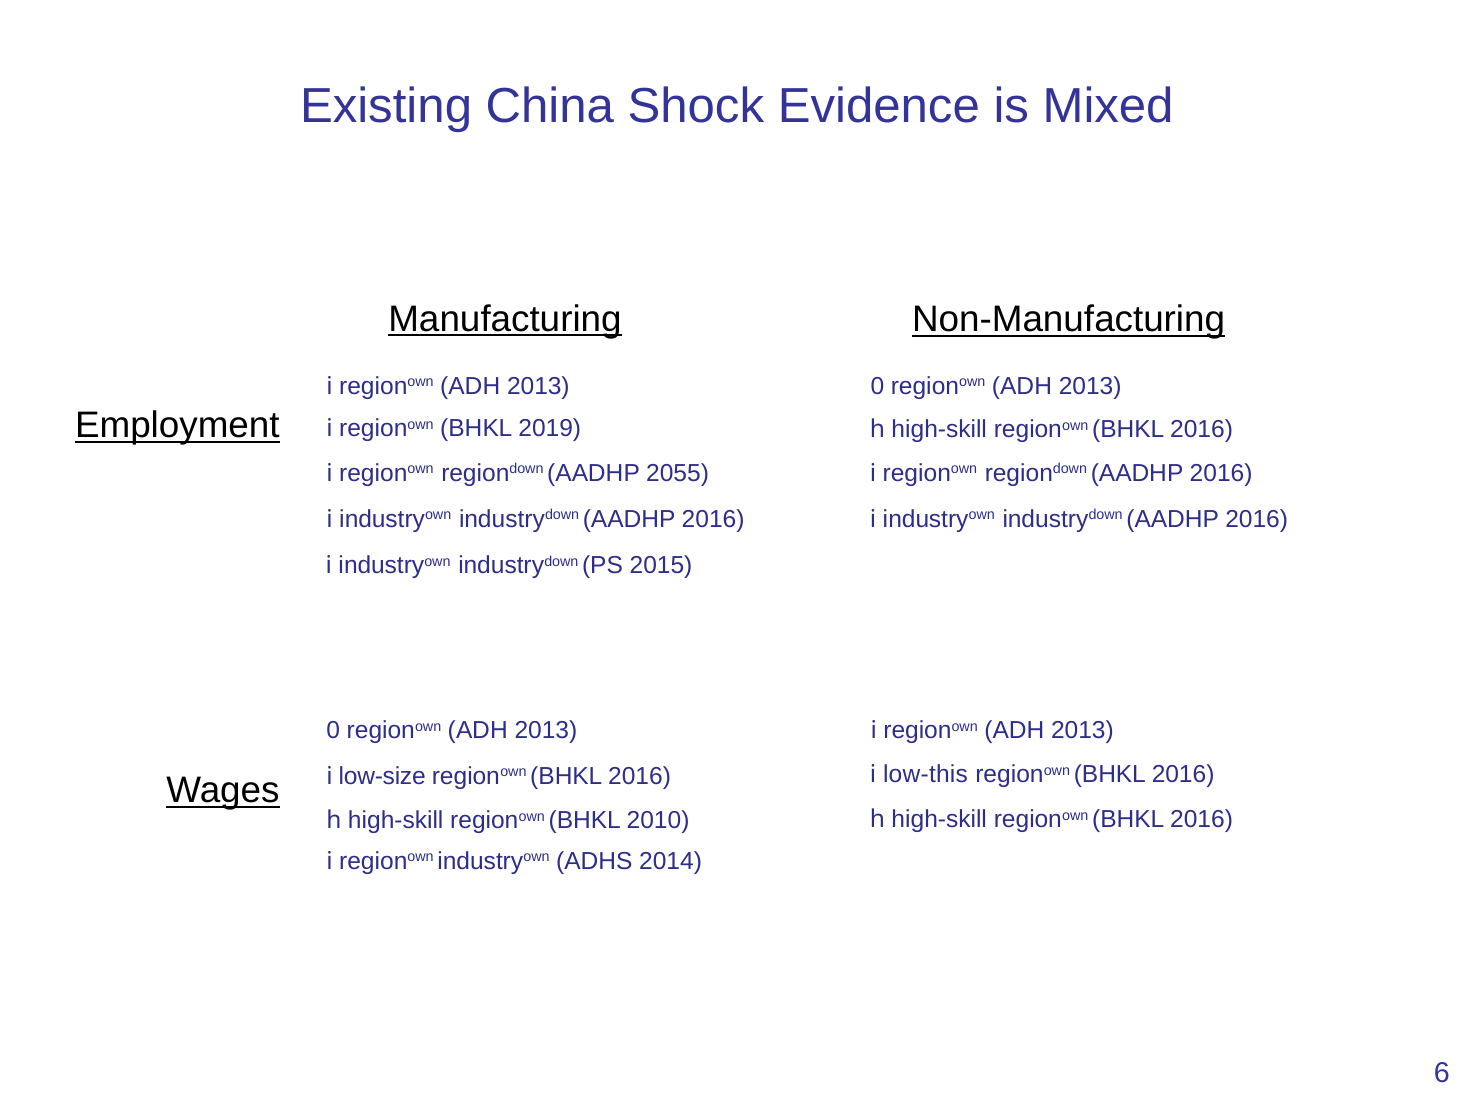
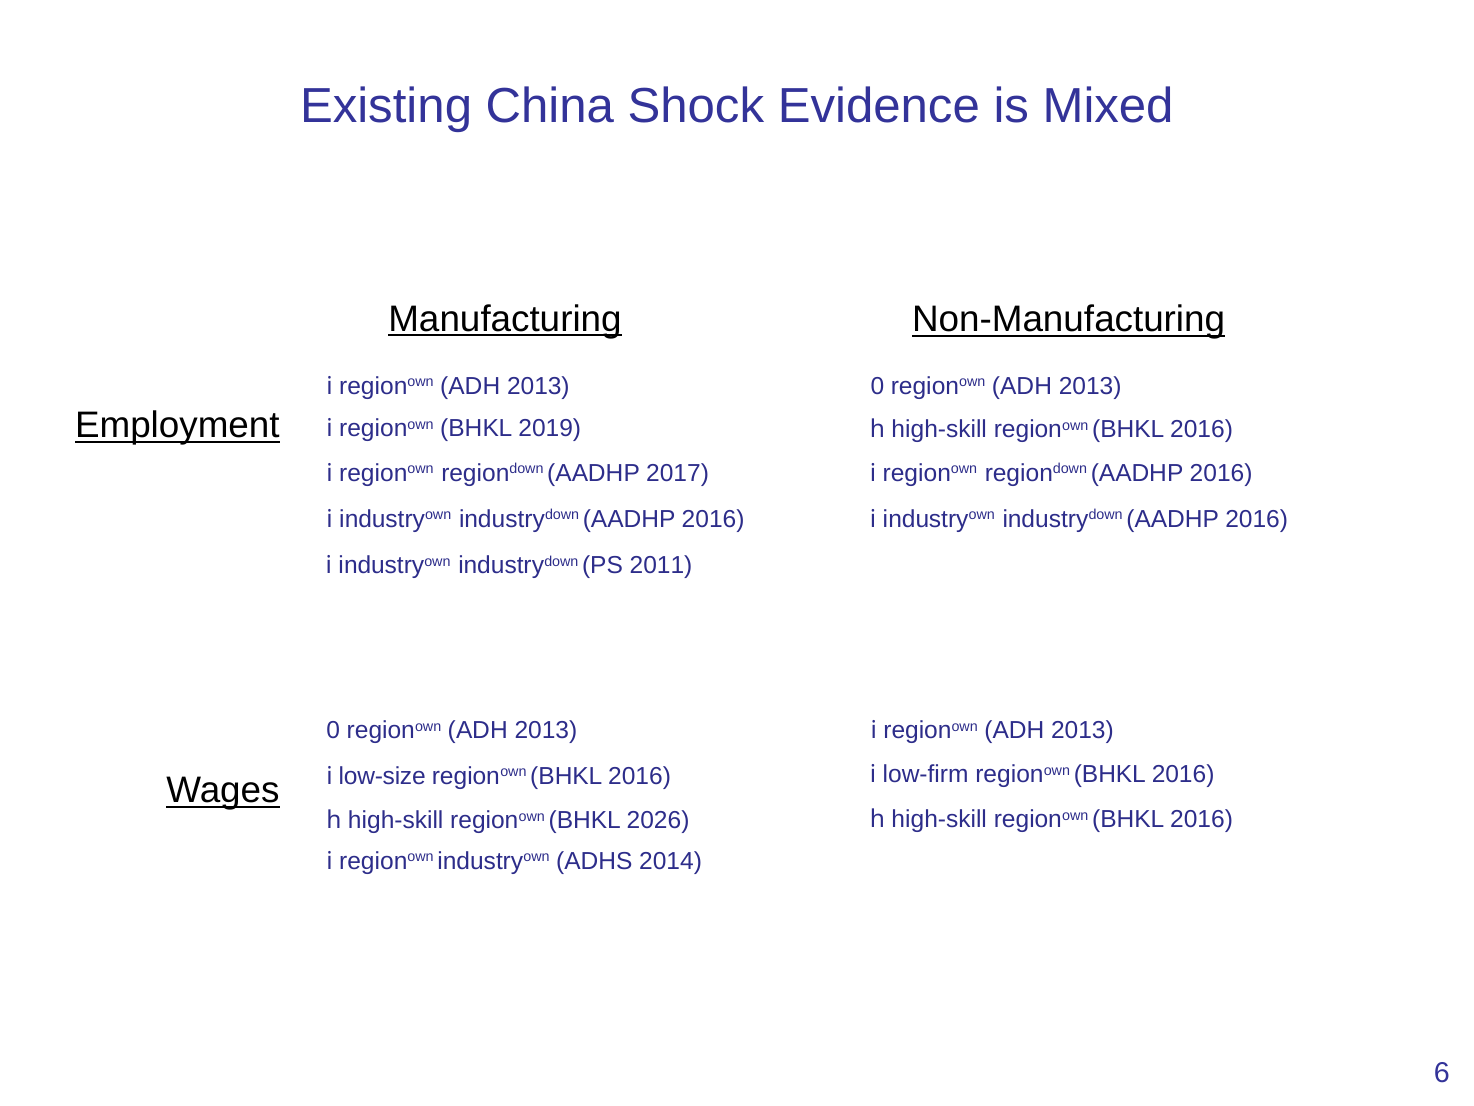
2055: 2055 -> 2017 (678, 473)
2015: 2015 -> 2011 (661, 565)
low-this: low-this -> low-firm (926, 774)
2010: 2010 -> 2026 (658, 820)
